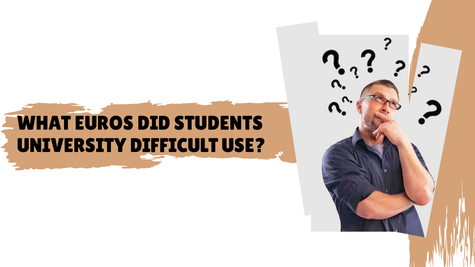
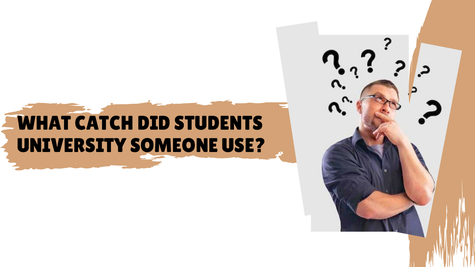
EUROS: EUROS -> CATCH (104, 123)
DIFFICULT: DIFFICULT -> SOMEONE (174, 146)
